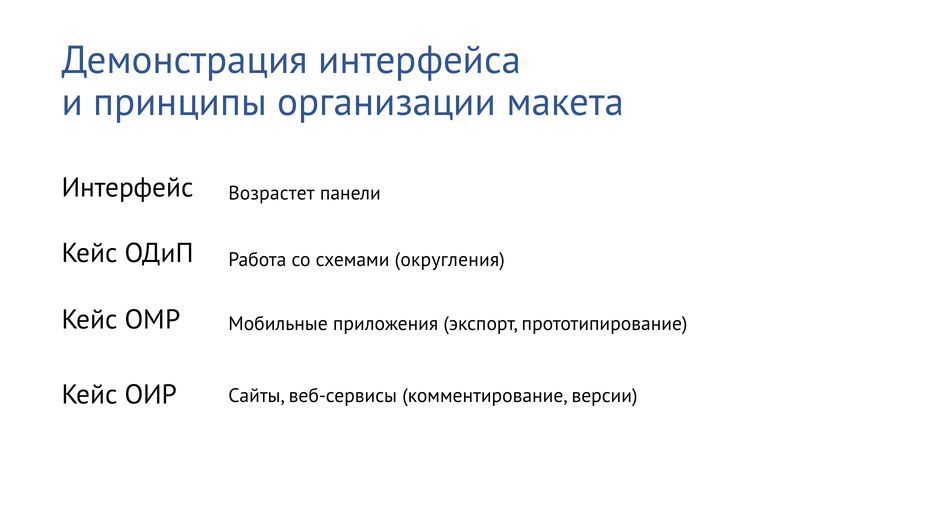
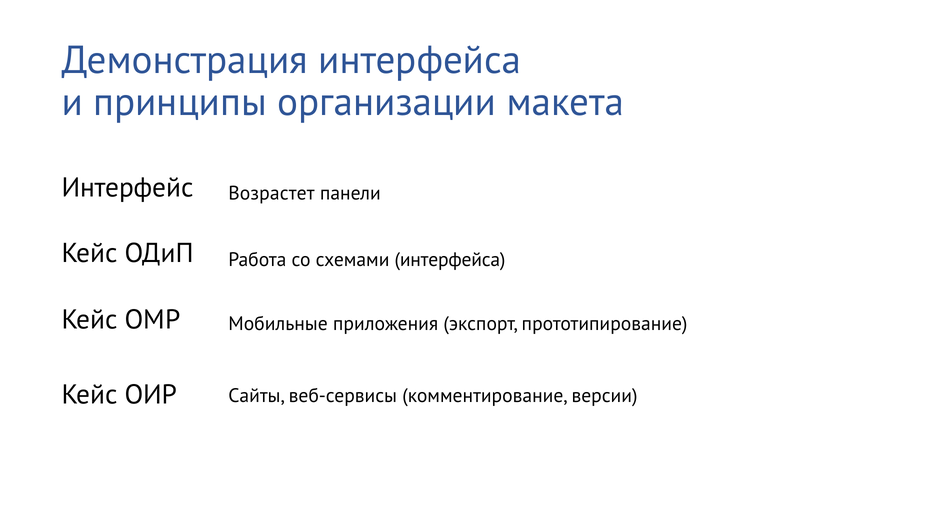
схемами округления: округления -> интерфейса (450, 260)
